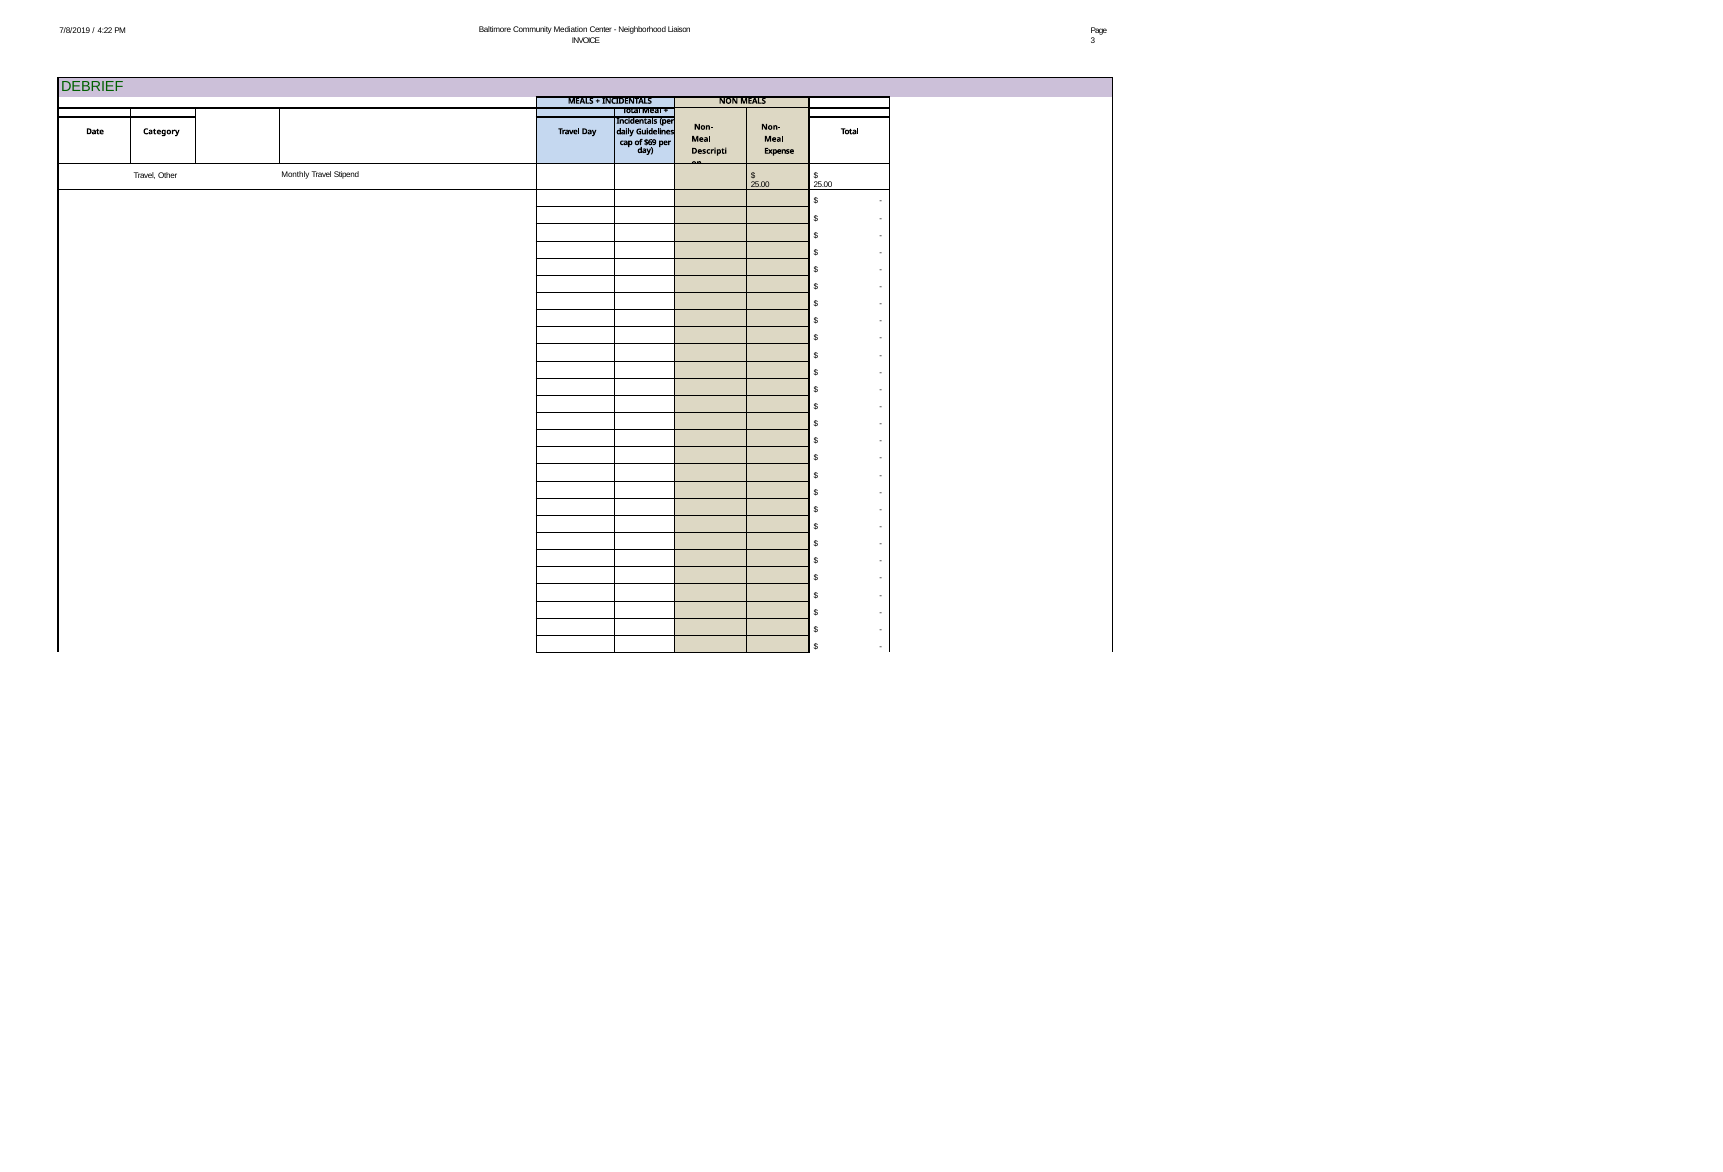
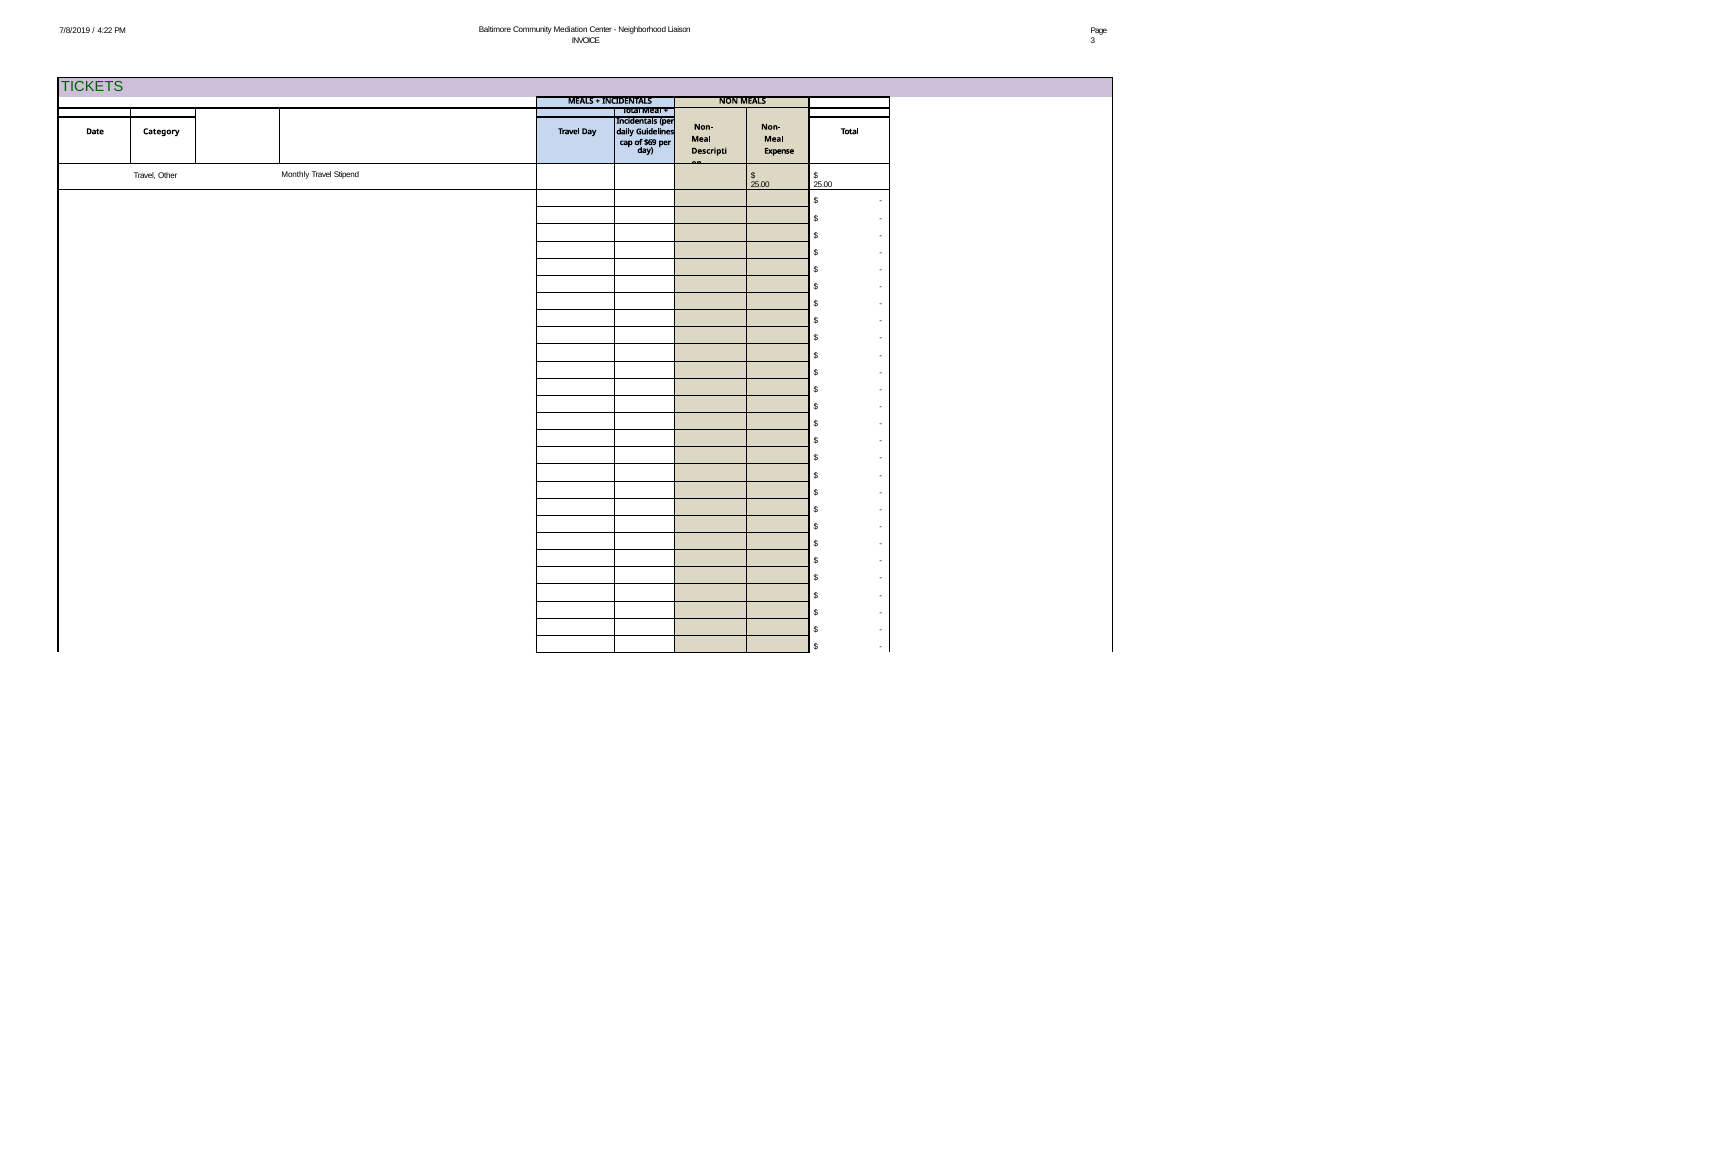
DEBRIEF: DEBRIEF -> TICKETS (92, 87)
